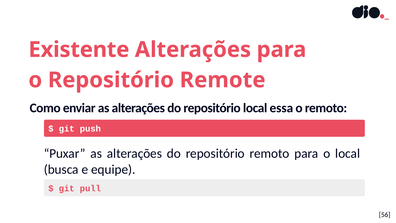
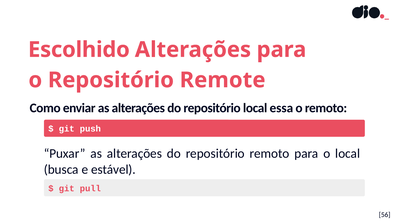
Existente: Existente -> Escolhido (79, 50)
equipe: equipe -> estável (113, 169)
